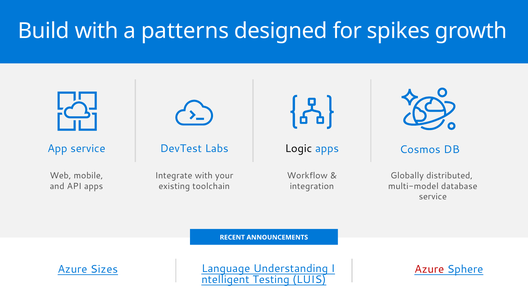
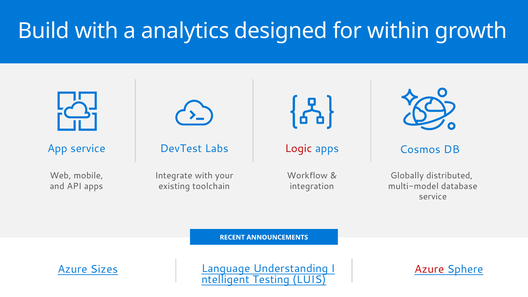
patterns: patterns -> analytics (185, 31)
spikes: spikes -> within (399, 31)
Logic colour: black -> red (299, 149)
